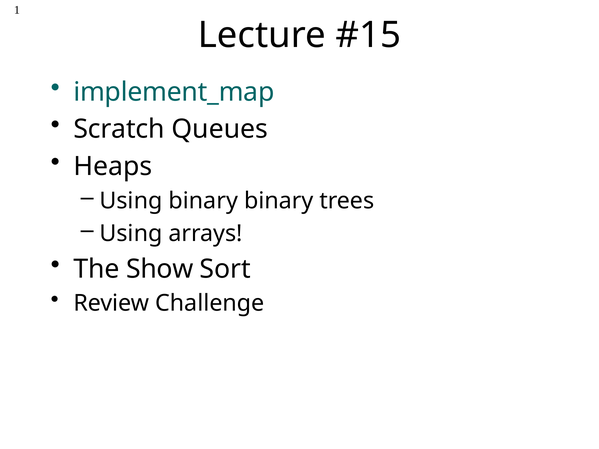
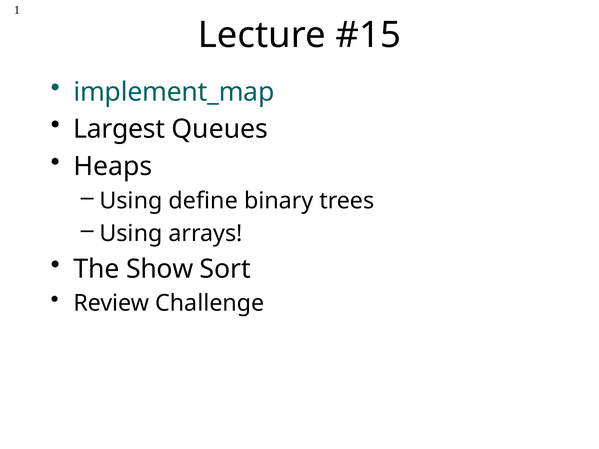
Scratch: Scratch -> Largest (119, 129)
Using binary: binary -> define (203, 201)
